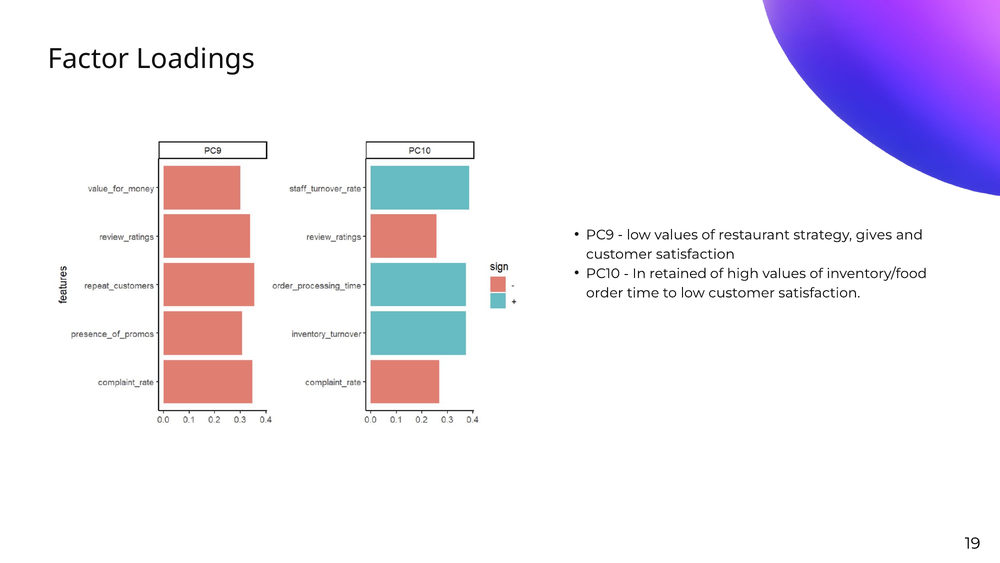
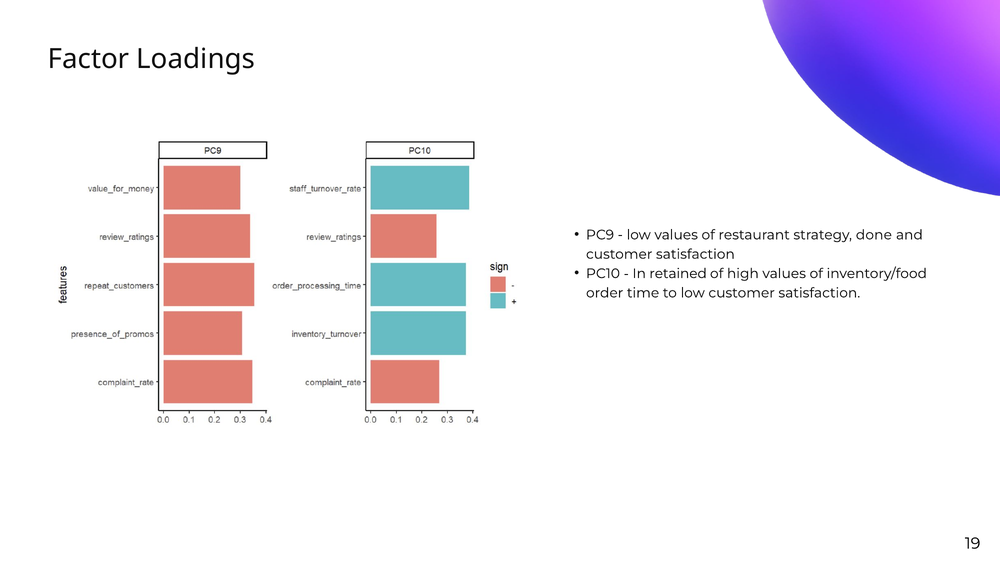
gives: gives -> done (874, 235)
